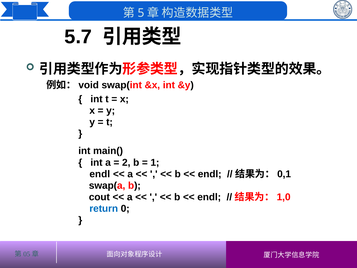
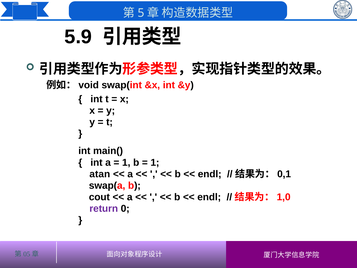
5.7: 5.7 -> 5.9 (78, 37)
2: 2 -> 1 (126, 162)
endl: endl -> atan (100, 174)
return colour: blue -> purple (104, 208)
